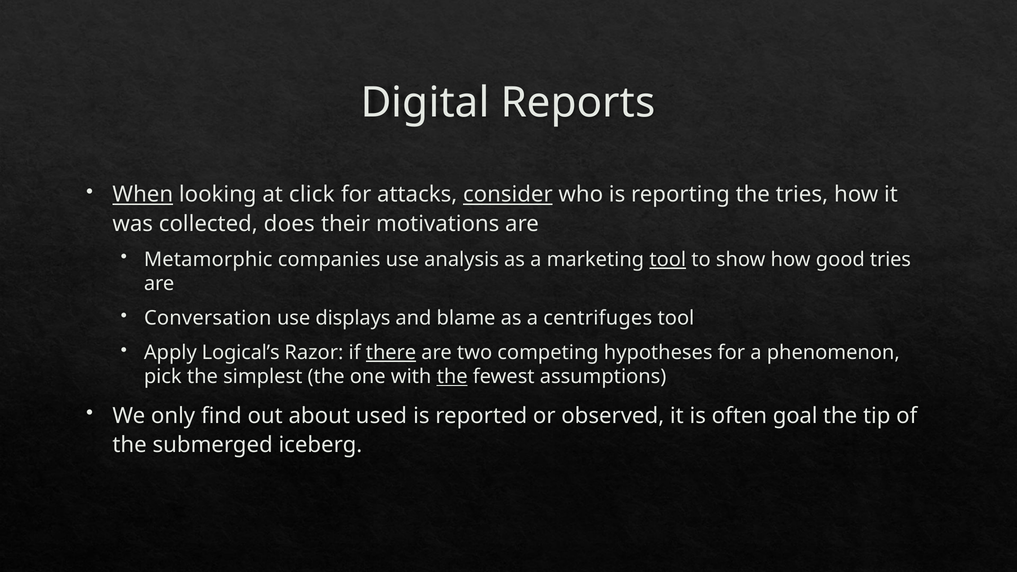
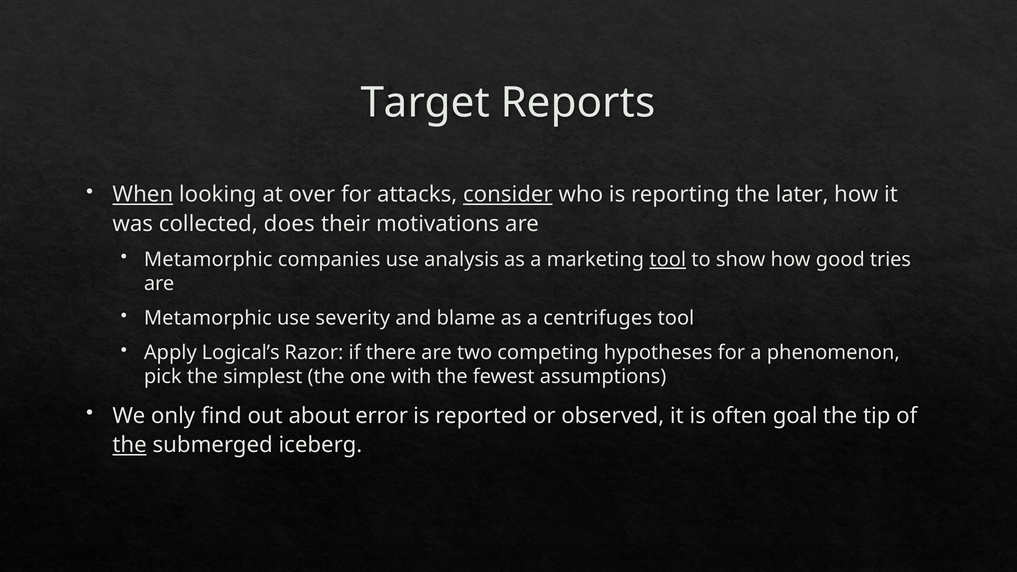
Digital: Digital -> Target (425, 103)
click: click -> over (312, 195)
the tries: tries -> later (802, 195)
Conversation: Conversation -> Metamorphic (208, 318)
displays: displays -> severity (353, 318)
there underline: present -> none (391, 353)
the underline: present -> none (452, 377)
used: used -> error (382, 416)
the underline: none -> present (130, 445)
